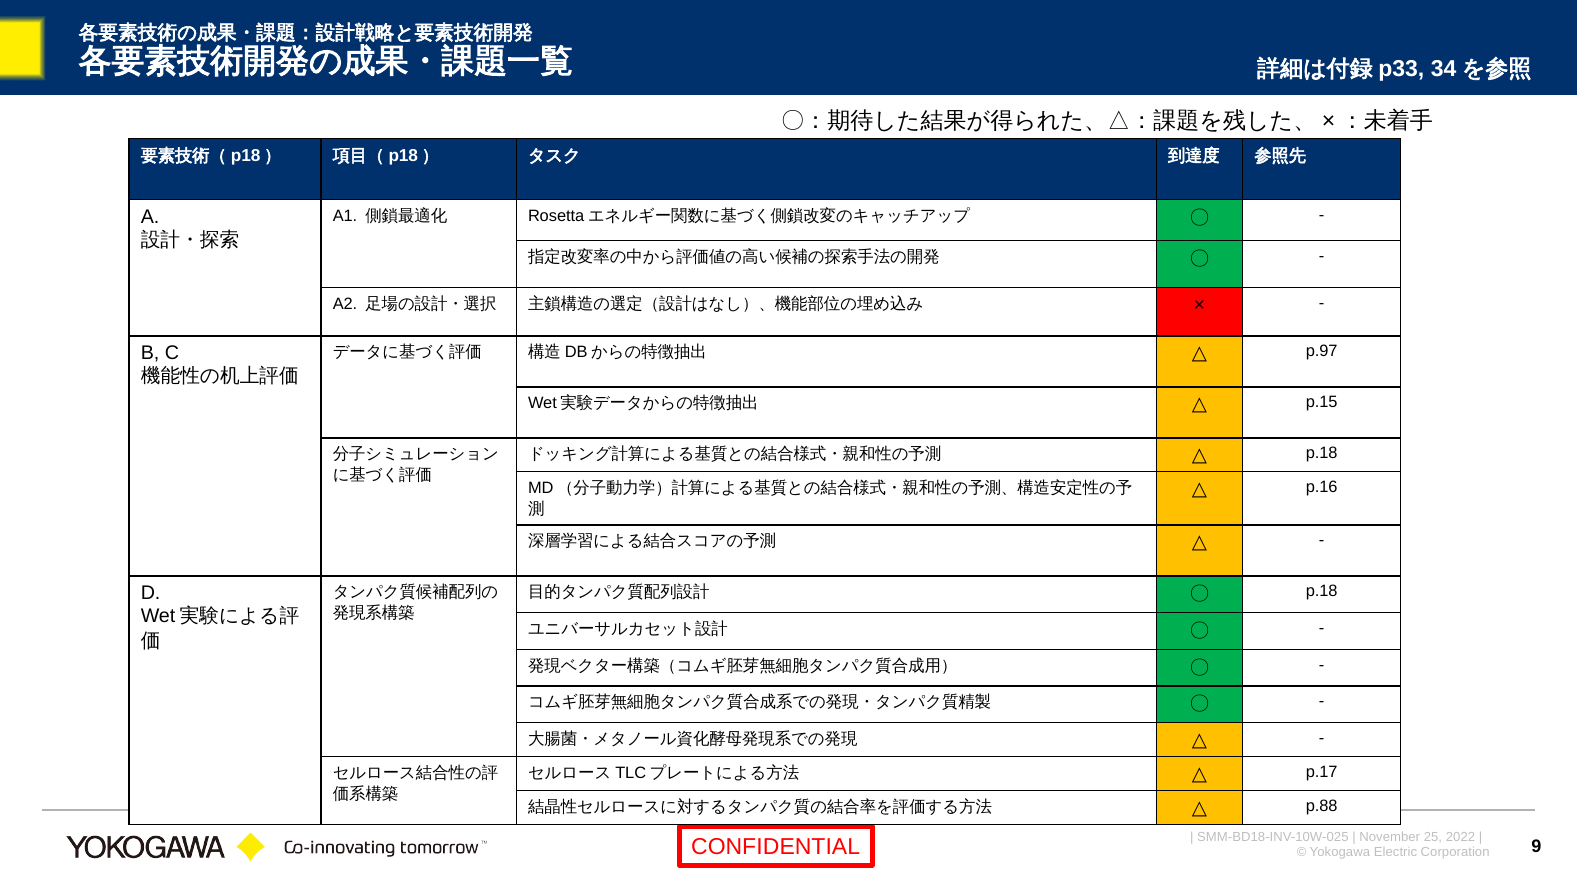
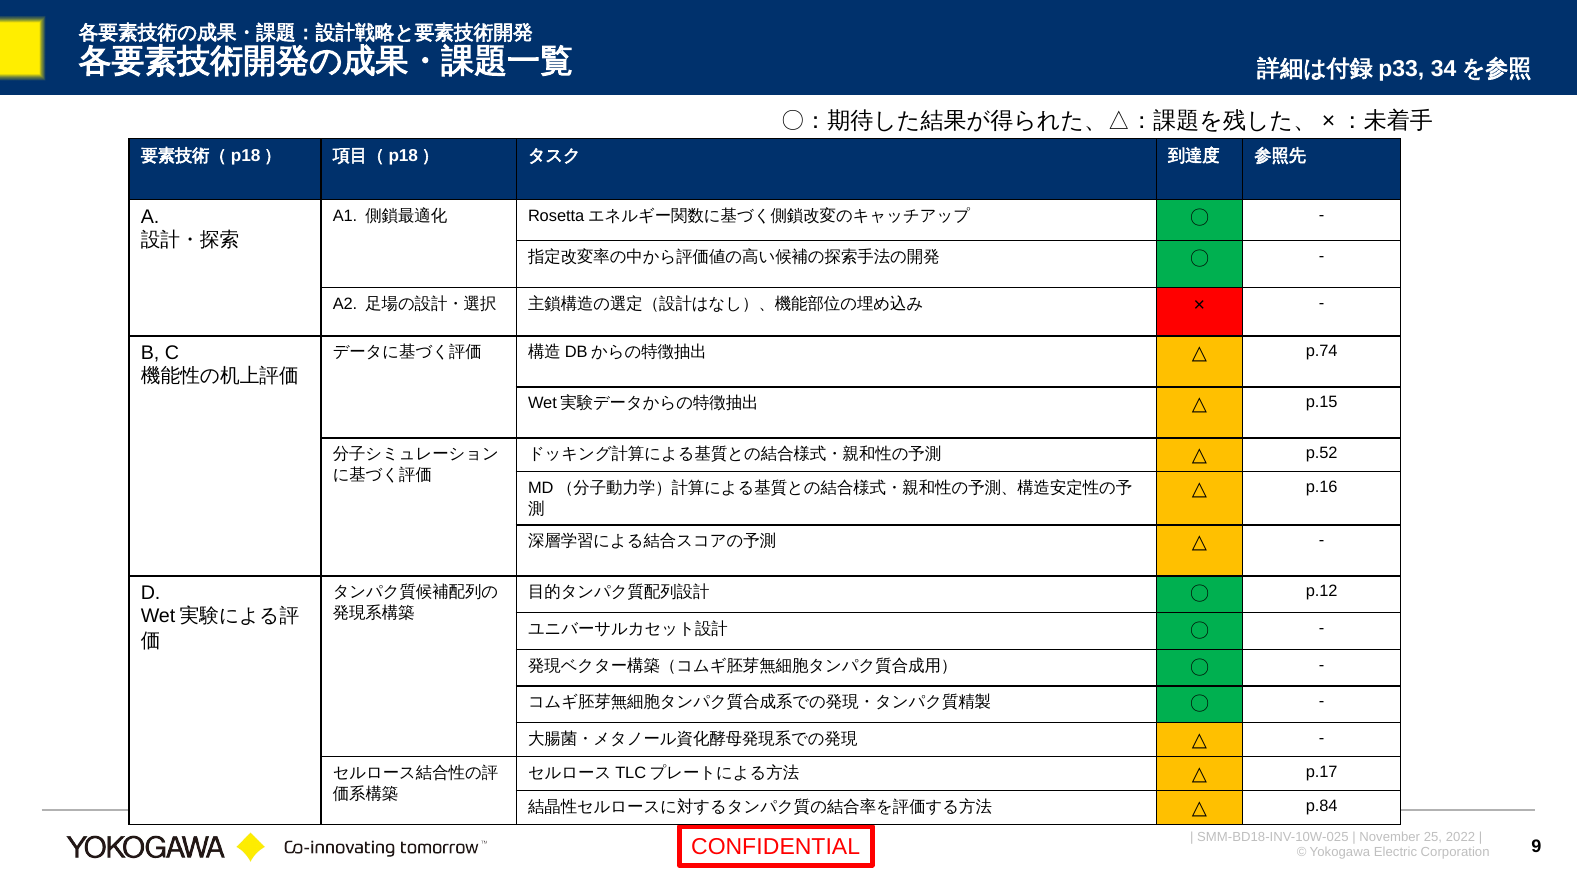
p.97: p.97 -> p.74 (1322, 351)
p.18: p.18 -> p.52 (1322, 453)
〇 p.18: p.18 -> p.12 (1322, 591)
p.88: p.88 -> p.84 (1322, 806)
